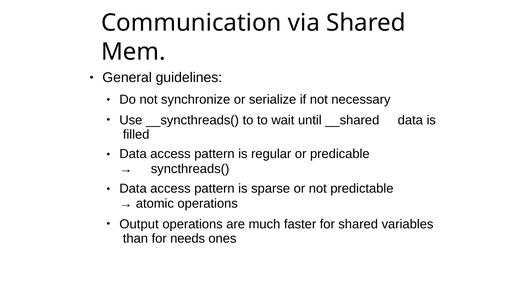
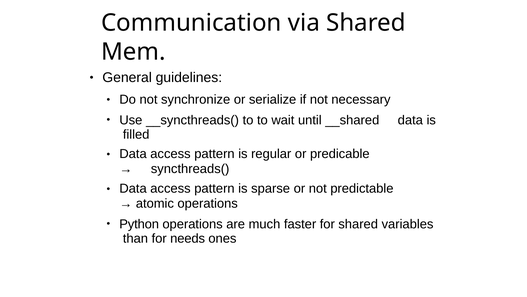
Output: Output -> Python (139, 224)
